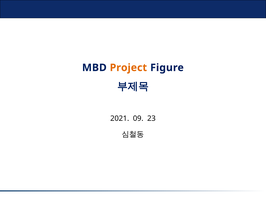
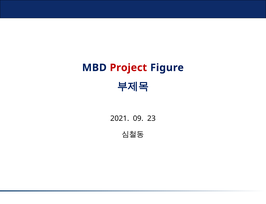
Project colour: orange -> red (128, 68)
